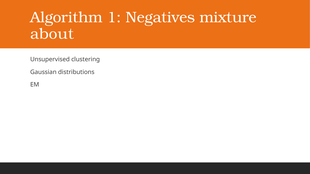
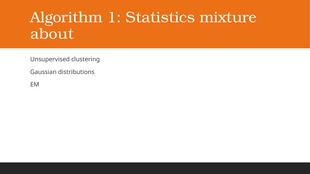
Negatives: Negatives -> Statistics (160, 17)
